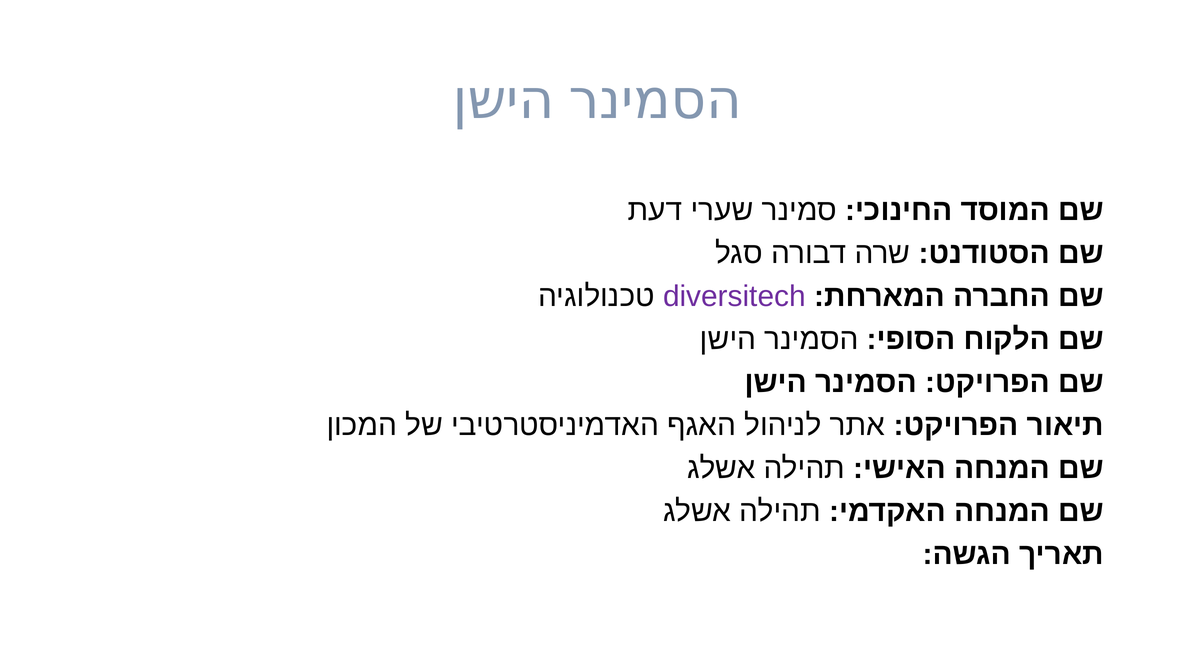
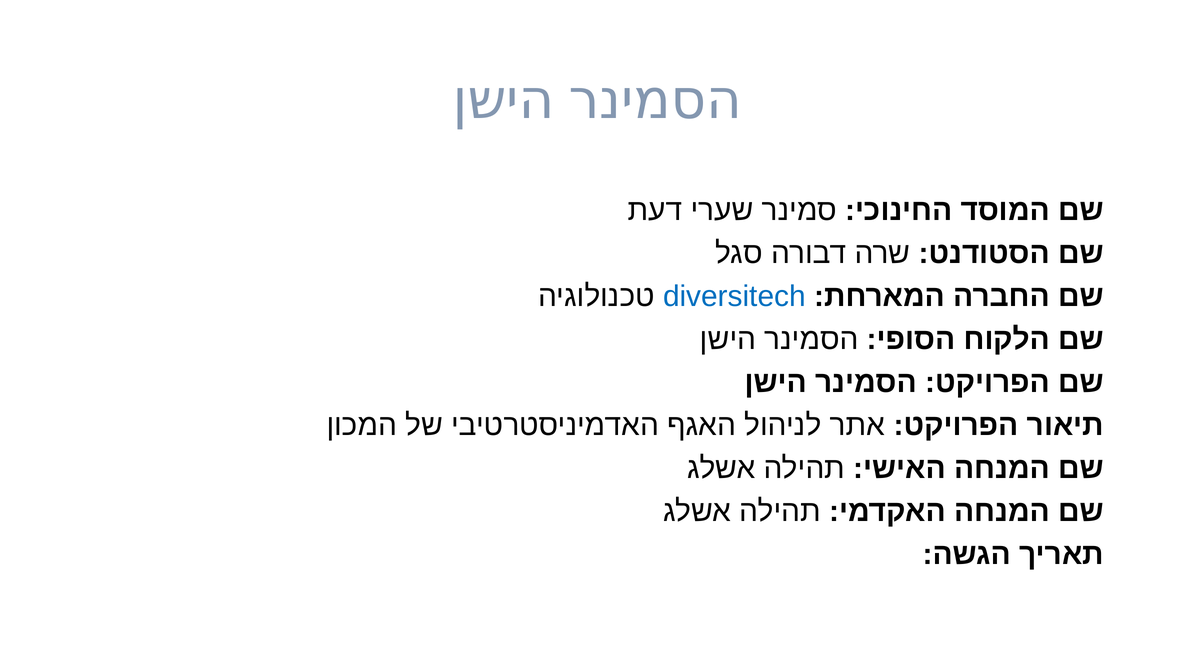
diversitech colour: purple -> blue (735, 297)
